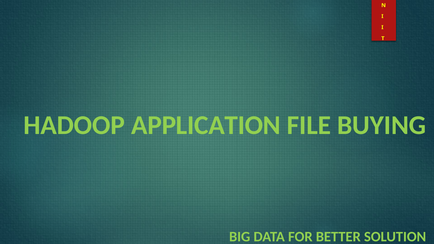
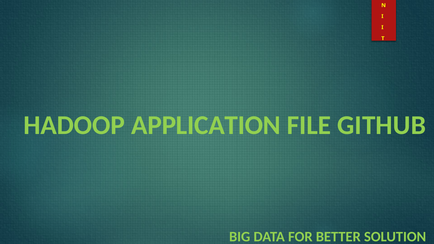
BUYING: BUYING -> GITHUB (382, 125)
